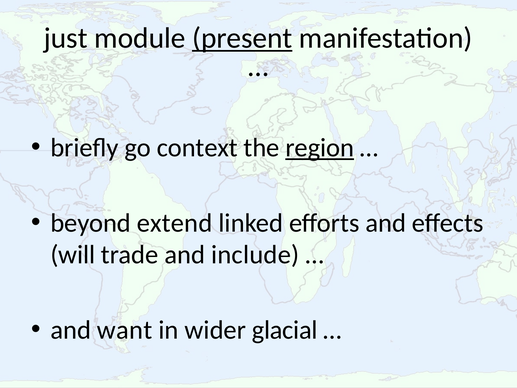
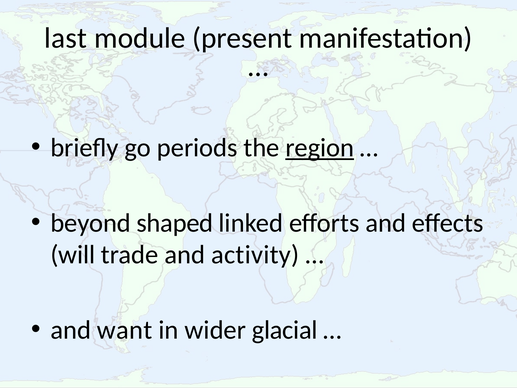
just: just -> last (66, 38)
present underline: present -> none (242, 38)
context: context -> periods (197, 148)
extend: extend -> shaped (175, 223)
include: include -> activity (255, 255)
